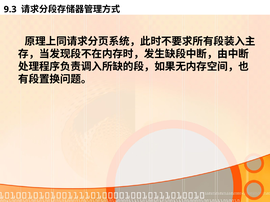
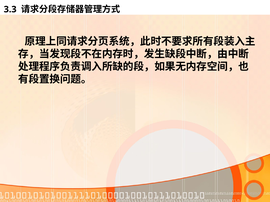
9.3: 9.3 -> 3.3 (10, 9)
